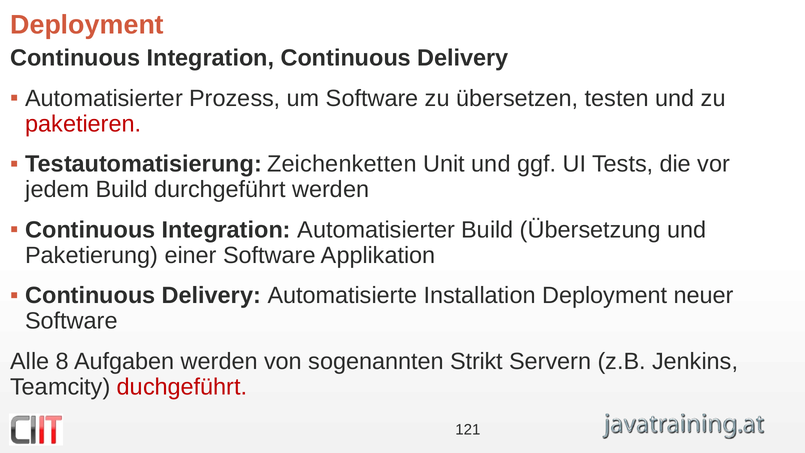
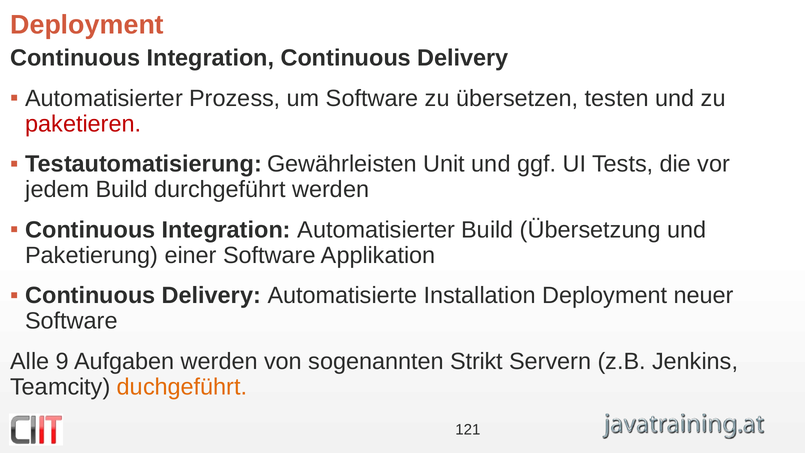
Zeichenketten: Zeichenketten -> Gewährleisten (342, 164)
8: 8 -> 9 (62, 361)
duchgeführt colour: red -> orange (182, 387)
